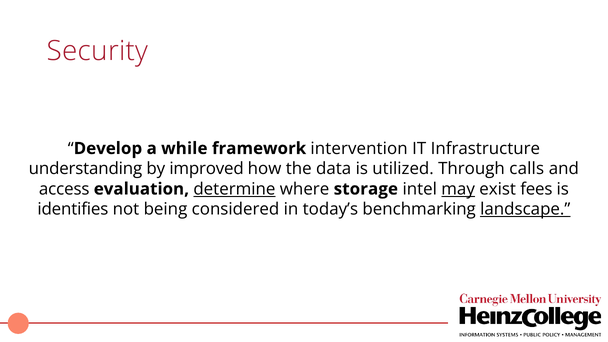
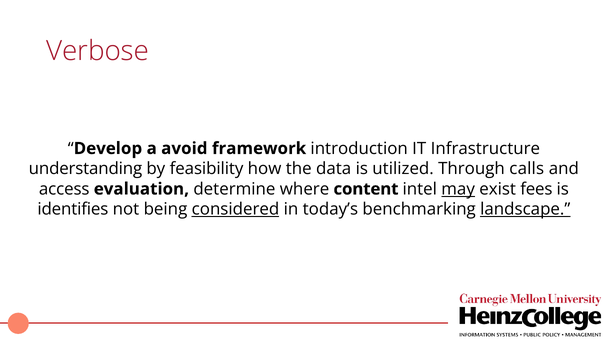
Security: Security -> Verbose (98, 51)
while: while -> avoid (184, 148)
intervention: intervention -> introduction (359, 148)
improved: improved -> feasibility (207, 169)
determine underline: present -> none (234, 189)
storage: storage -> content (366, 189)
considered underline: none -> present (235, 209)
